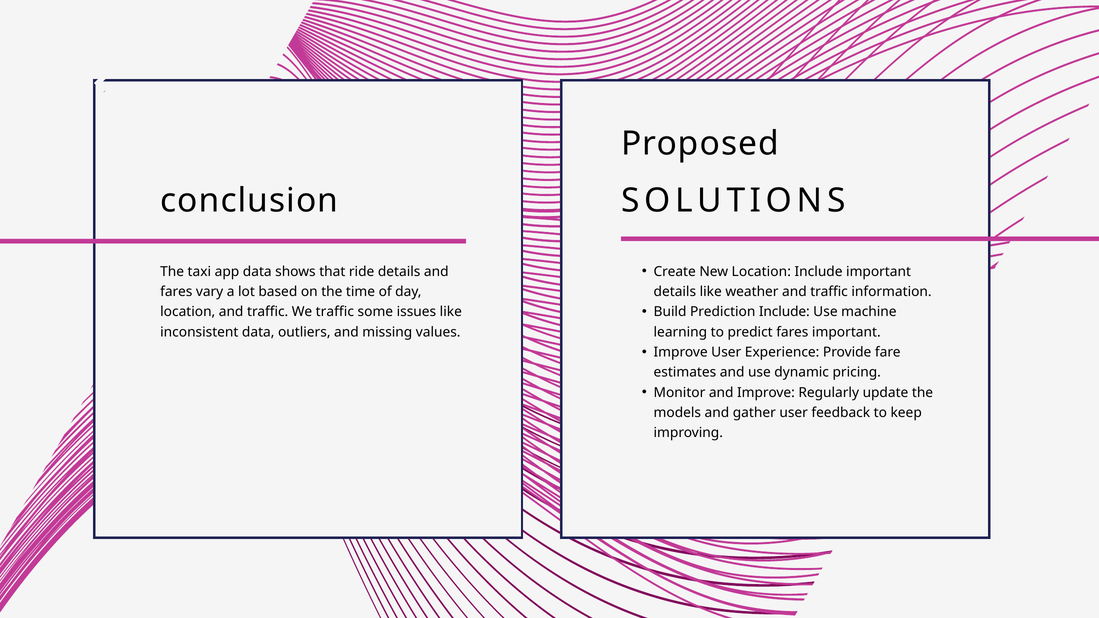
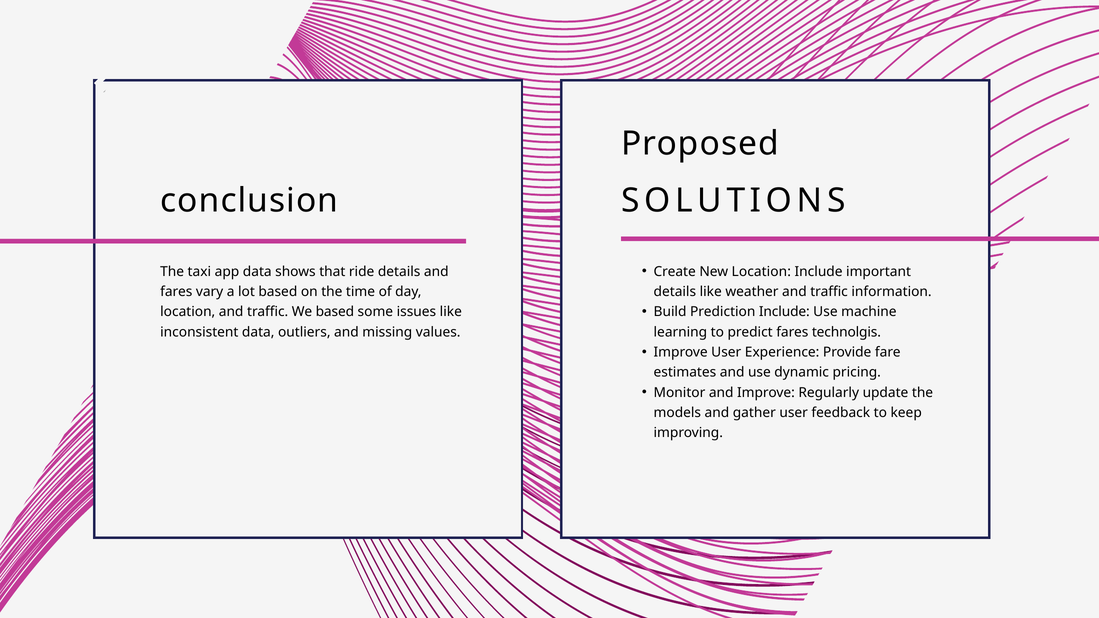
We traffic: traffic -> based (335, 312)
fares important: important -> technolgis (846, 332)
